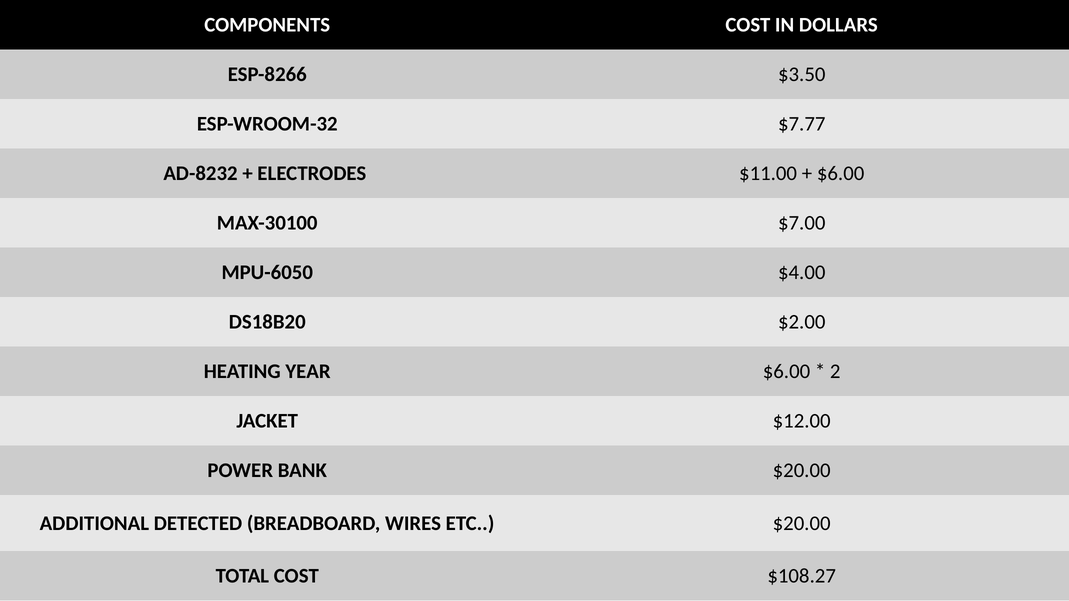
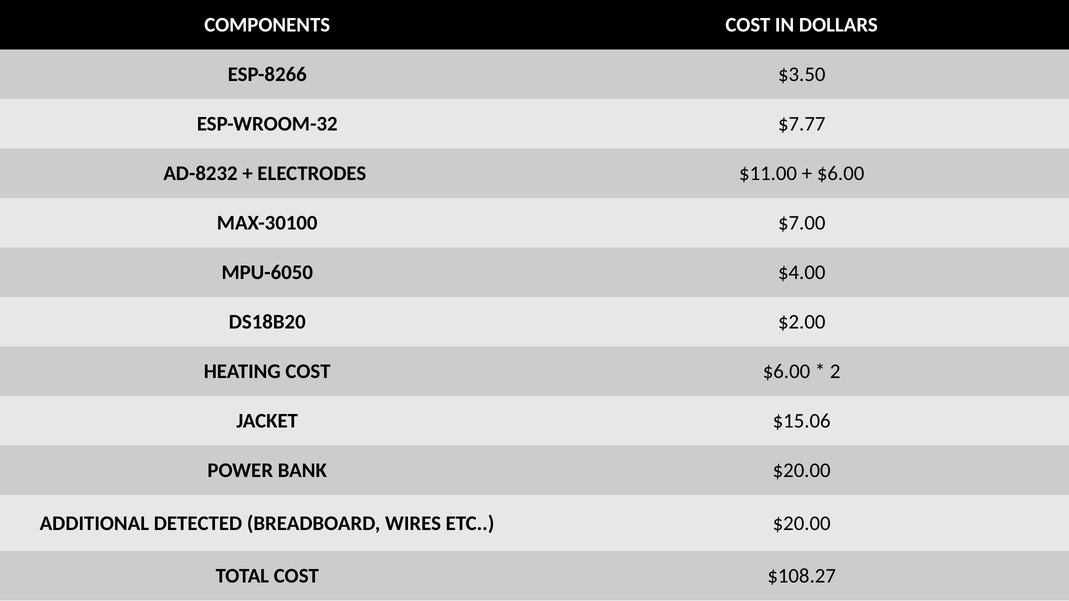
HEATING YEAR: YEAR -> COST (308, 372)
$12.00: $12.00 -> $15.06 (802, 421)
